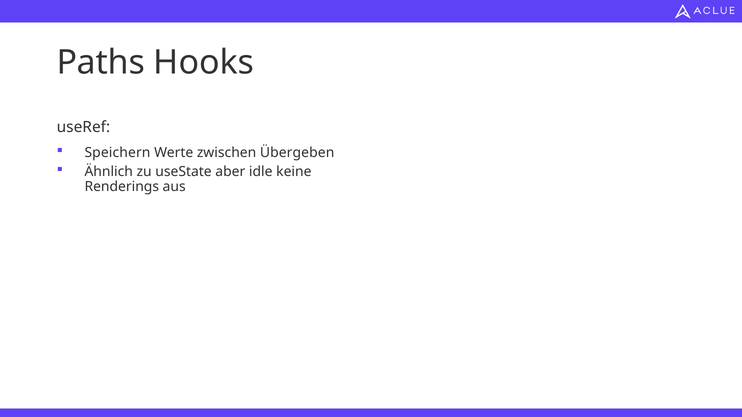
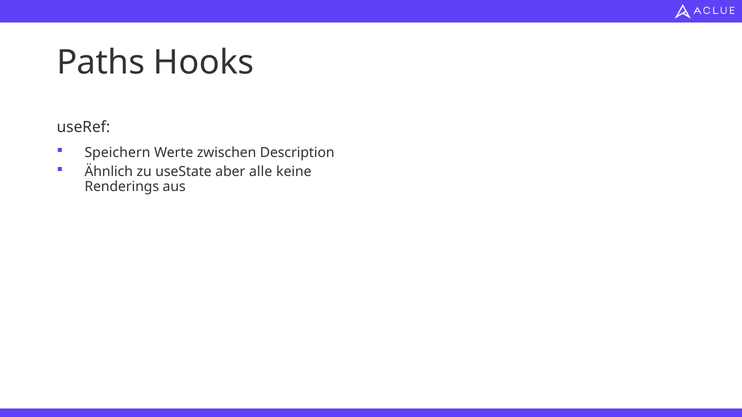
Übergeben: Übergeben -> Description (297, 153)
idle: idle -> alle (261, 172)
